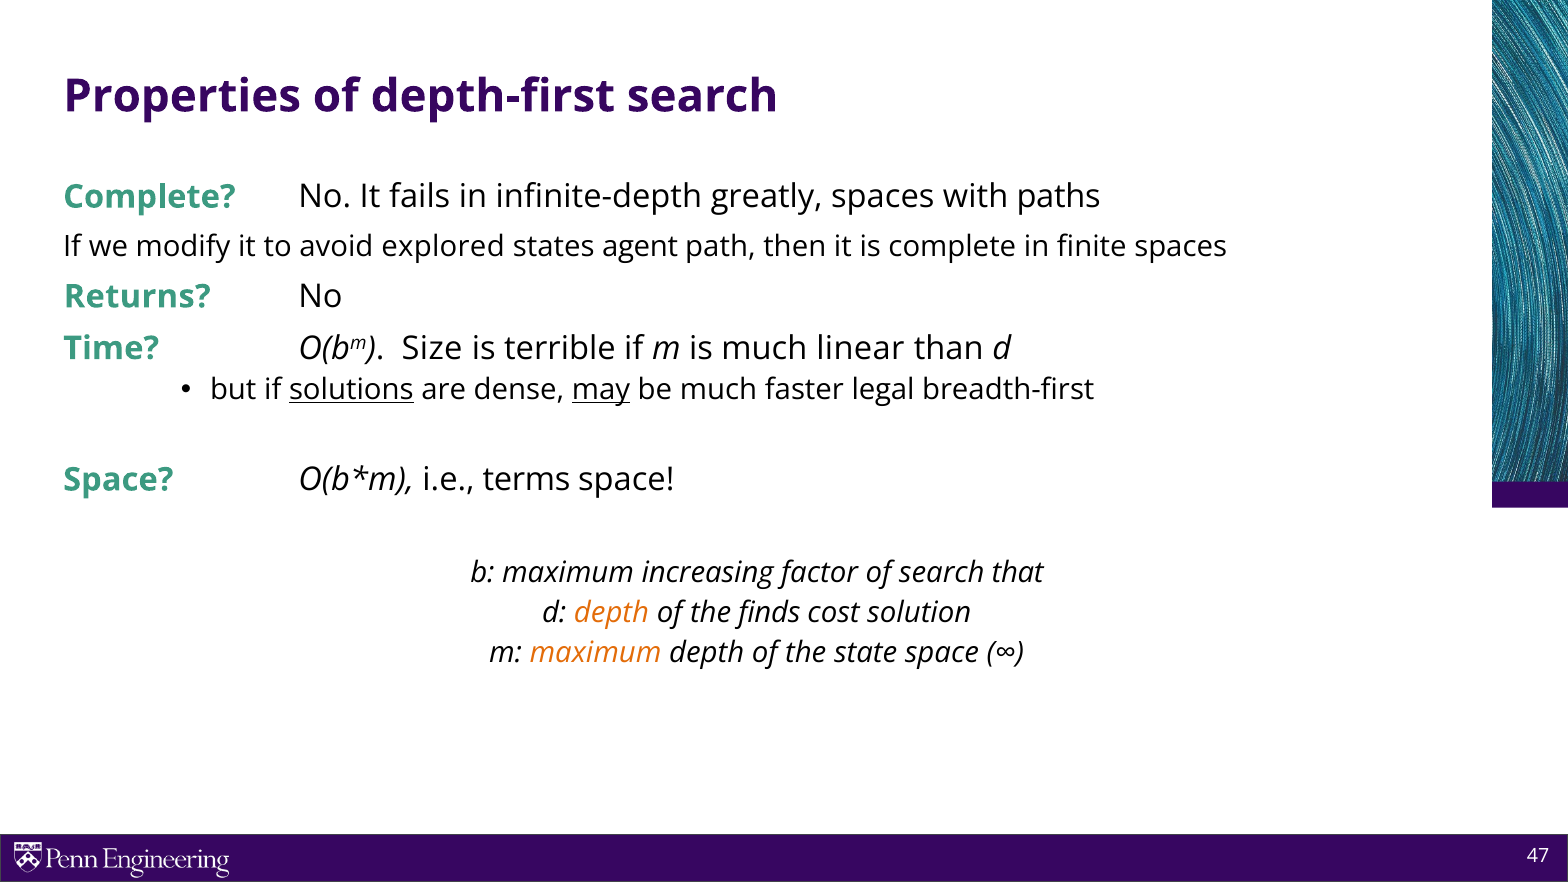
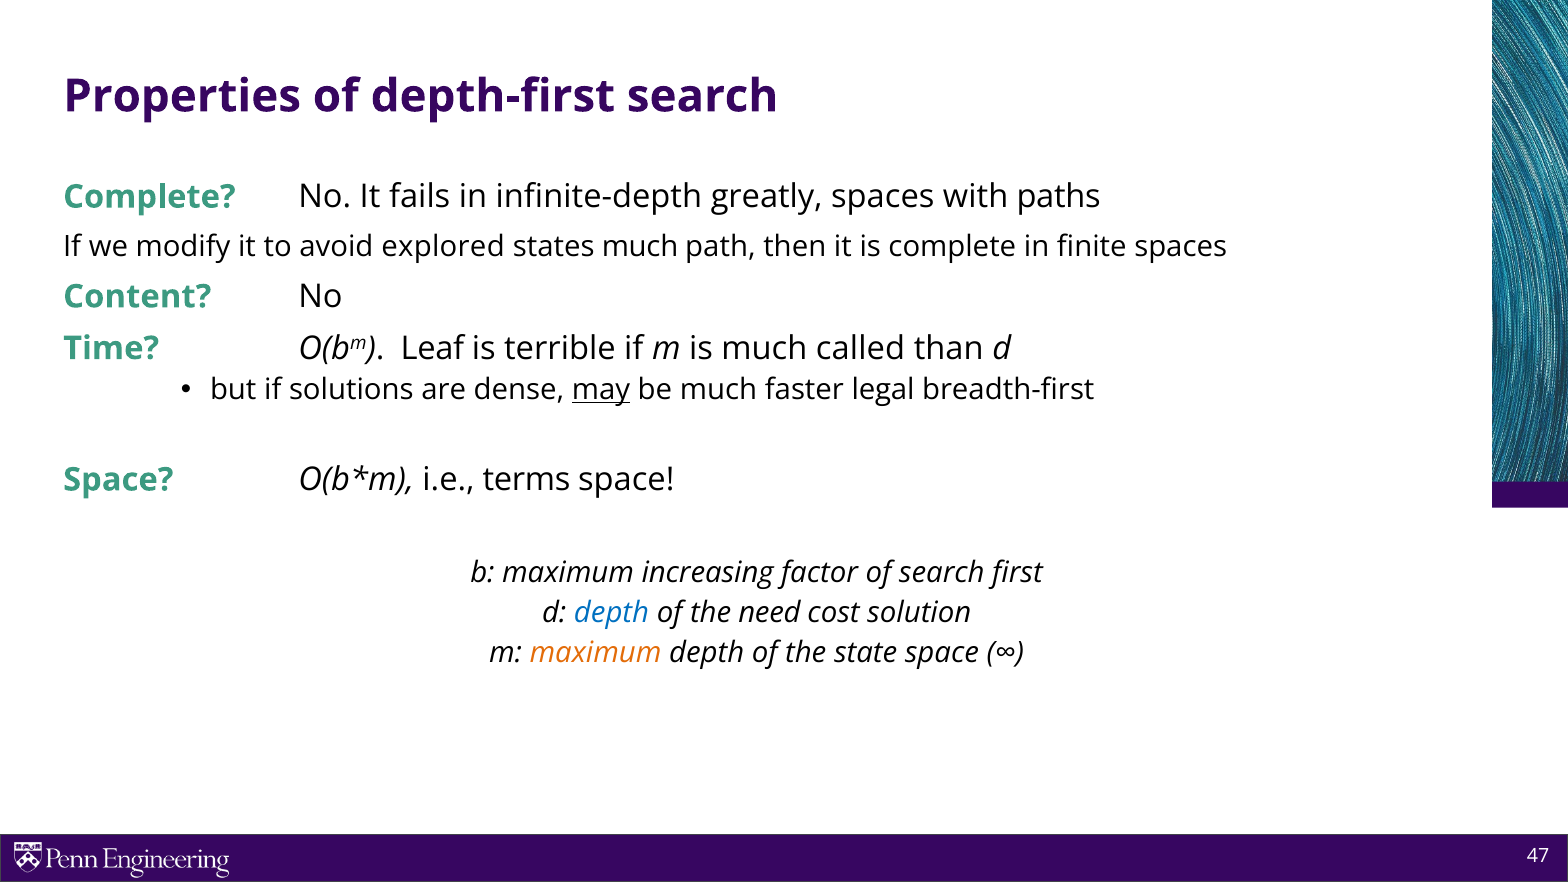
states agent: agent -> much (640, 247)
Returns: Returns -> Content (137, 297)
Size: Size -> Leaf (432, 348)
linear: linear -> called (861, 348)
solutions underline: present -> none (351, 390)
that: that -> first (1017, 573)
depth colour: orange -> blue (612, 613)
finds: finds -> need (769, 613)
